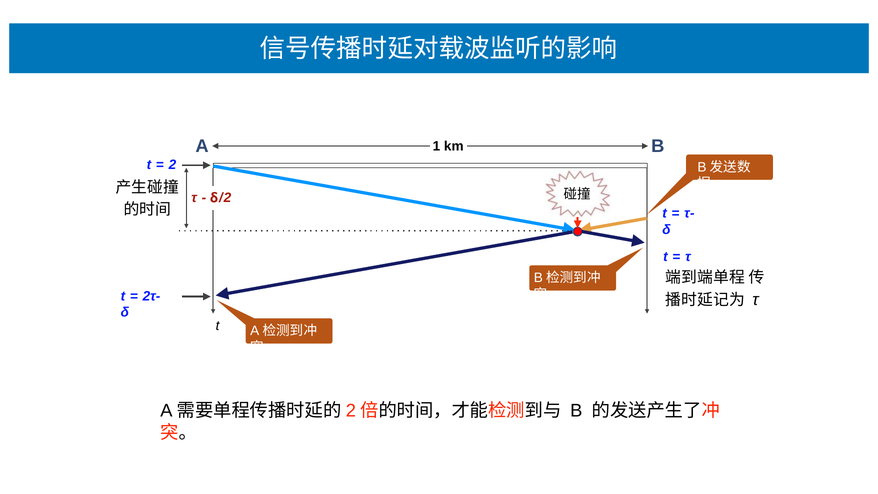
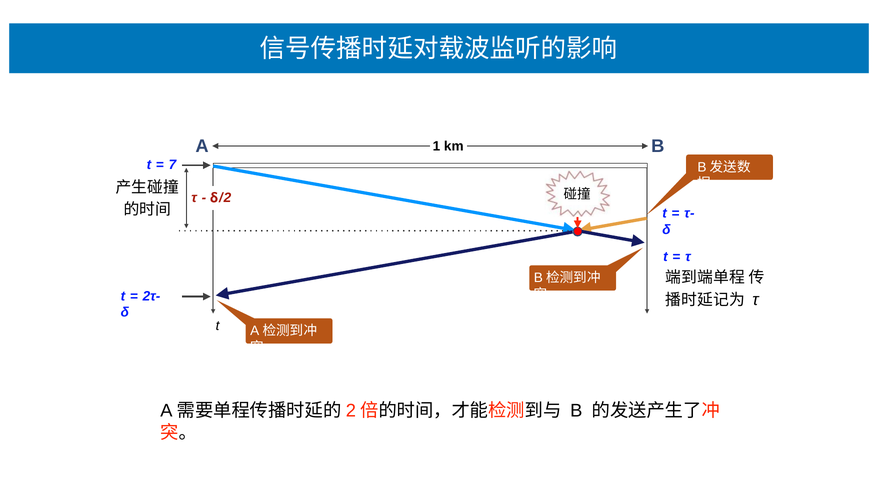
2: 2 -> 7 (172, 165)
